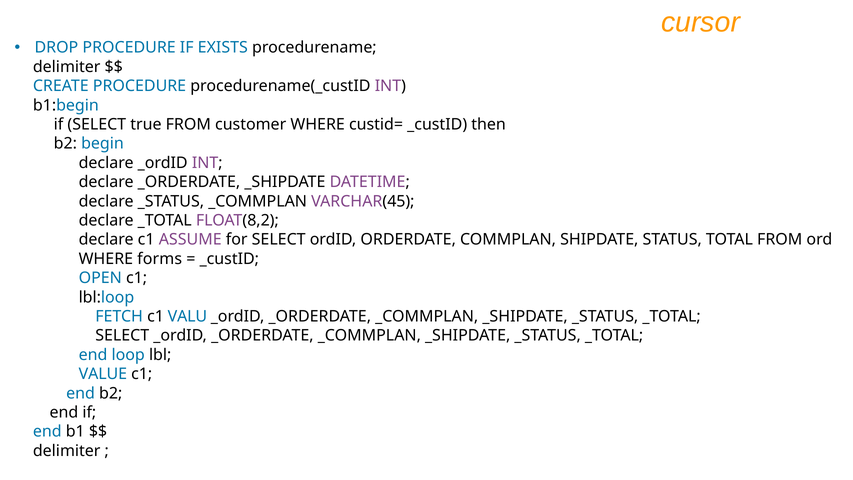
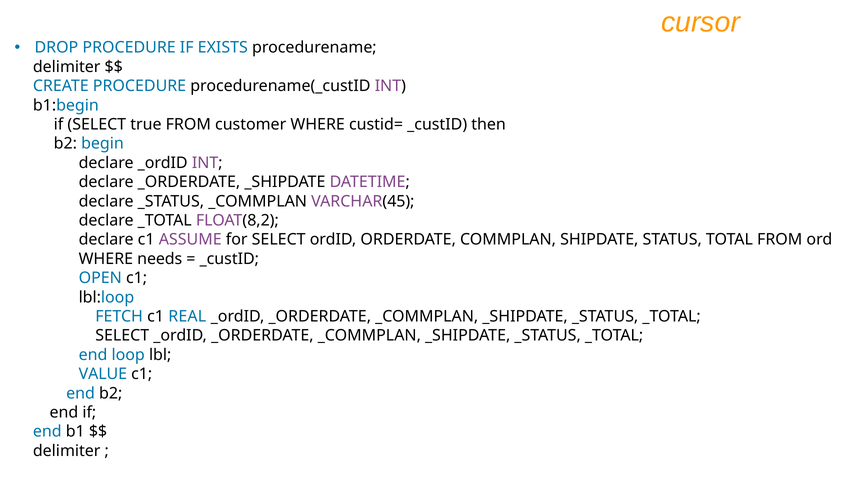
forms: forms -> needs (160, 259)
VALU: VALU -> REAL (187, 316)
